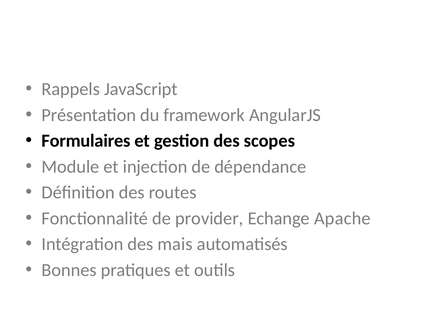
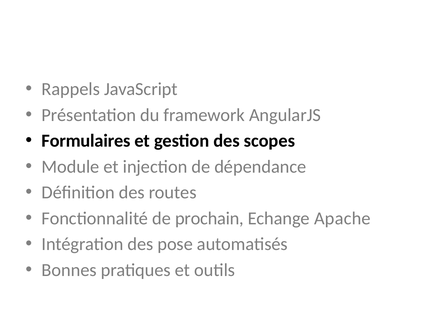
provider: provider -> prochain (209, 218)
mais: mais -> pose (175, 244)
